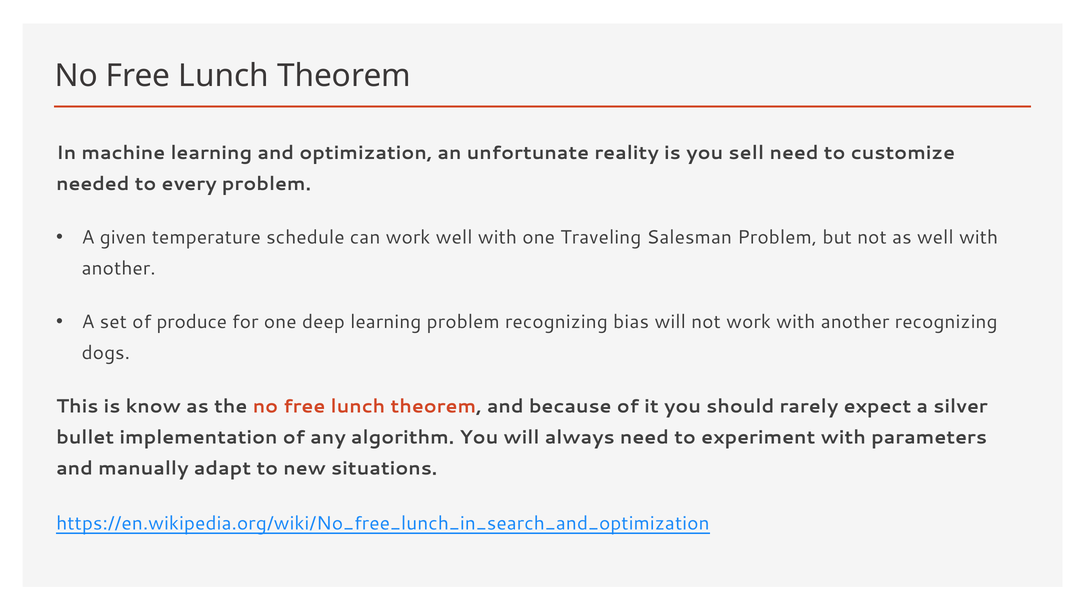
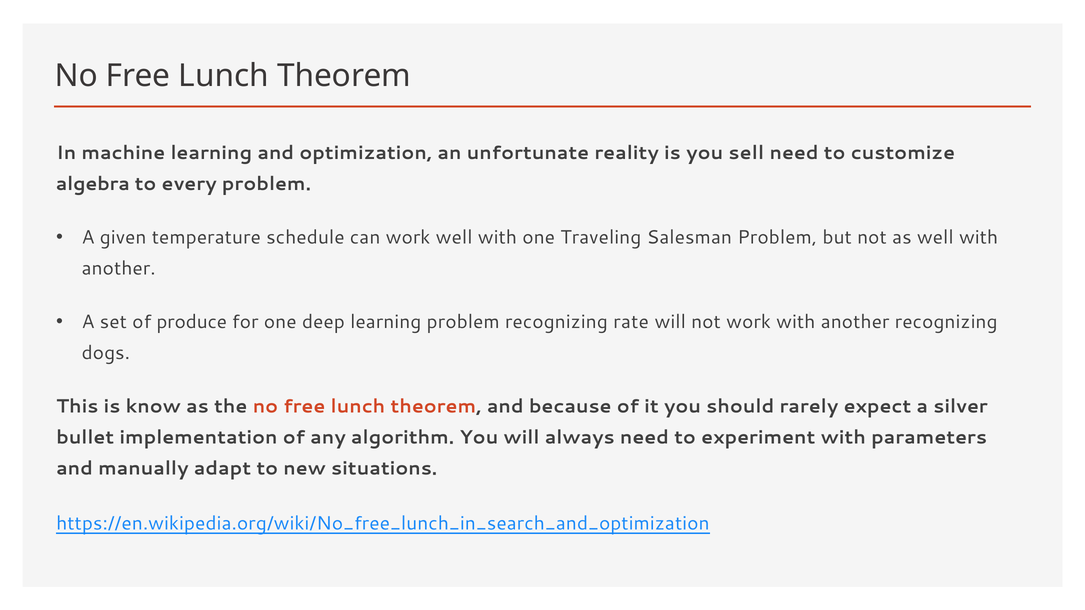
needed: needed -> algebra (93, 184)
bias: bias -> rate (631, 322)
